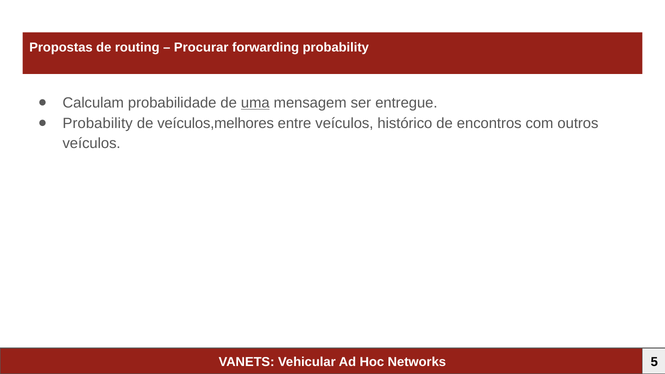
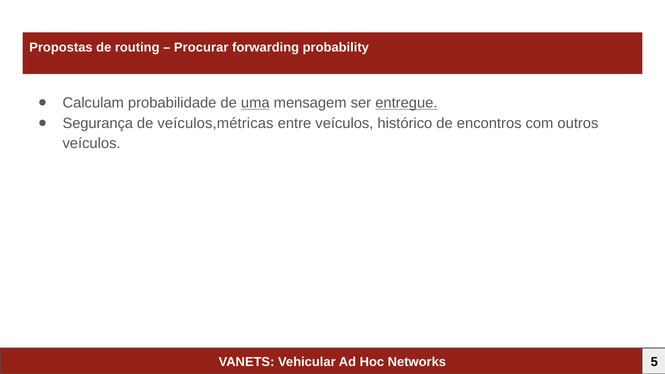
entregue underline: none -> present (406, 103)
Probability: Probability -> Segurança (98, 123)
veículos,melhores: veículos,melhores -> veículos,métricas (215, 123)
